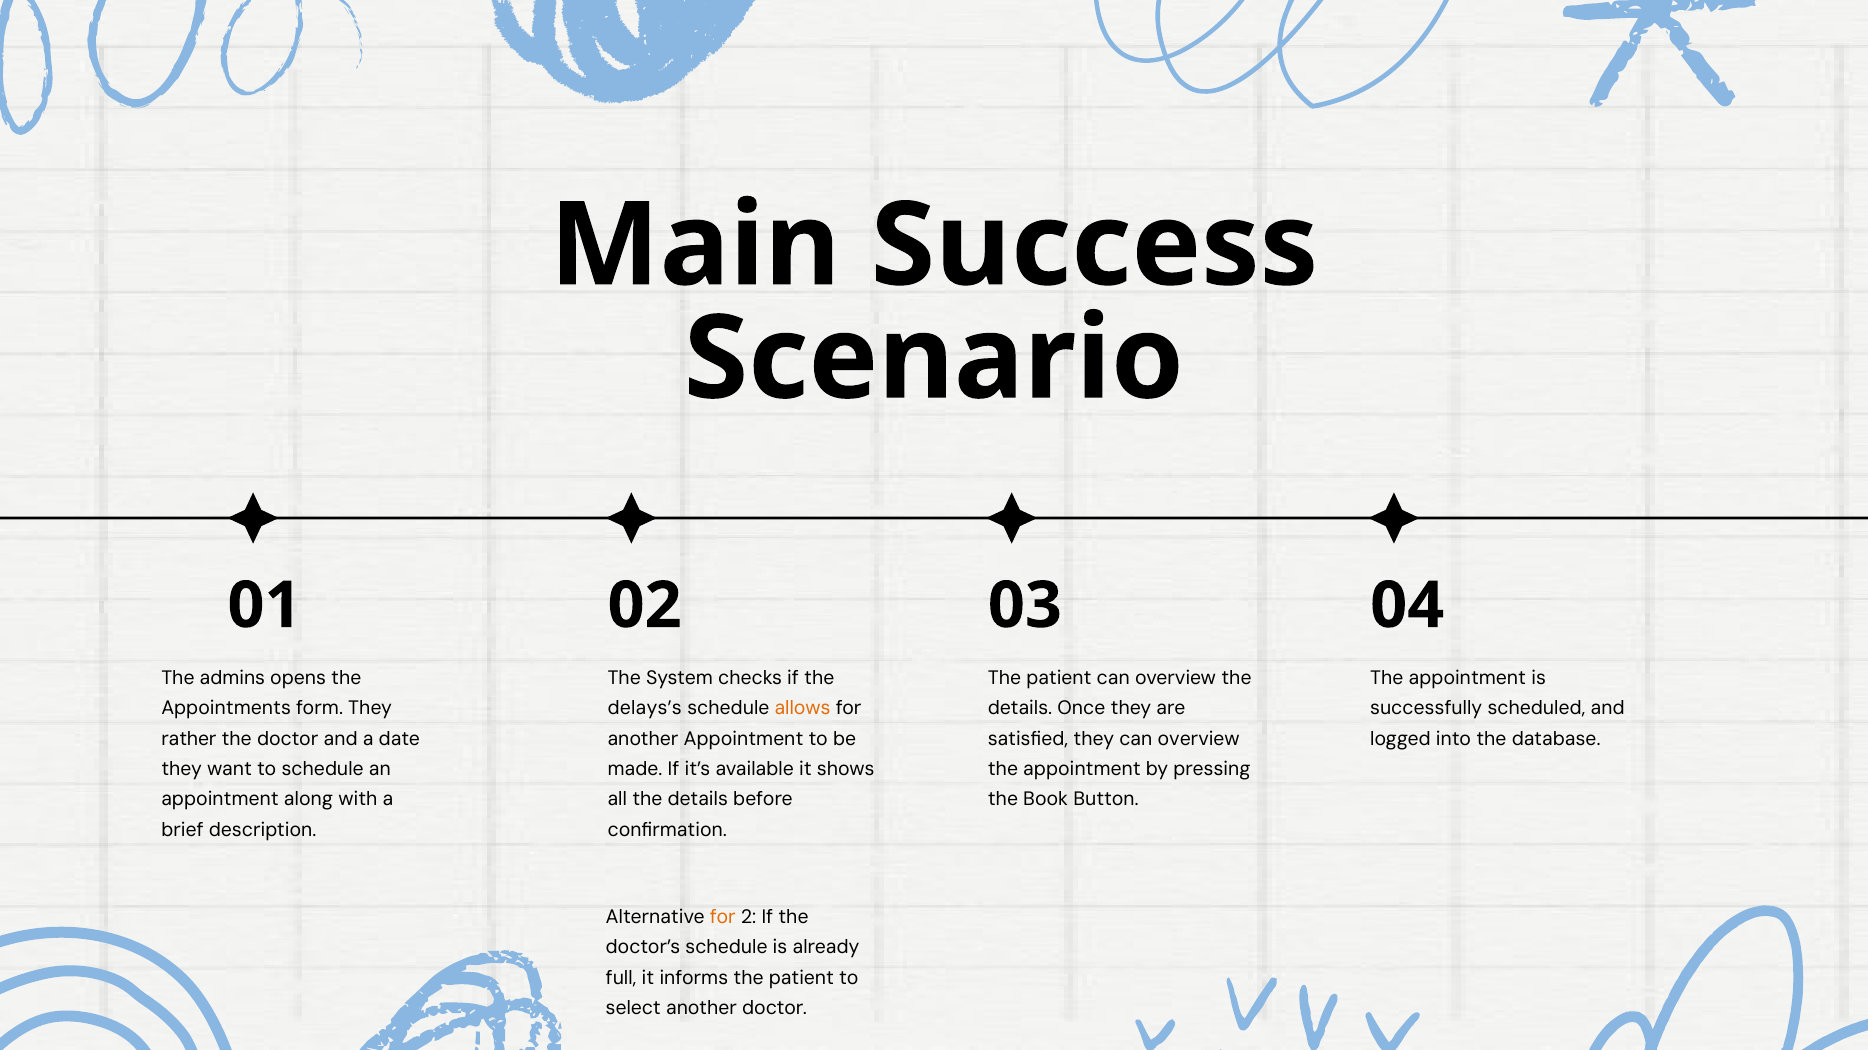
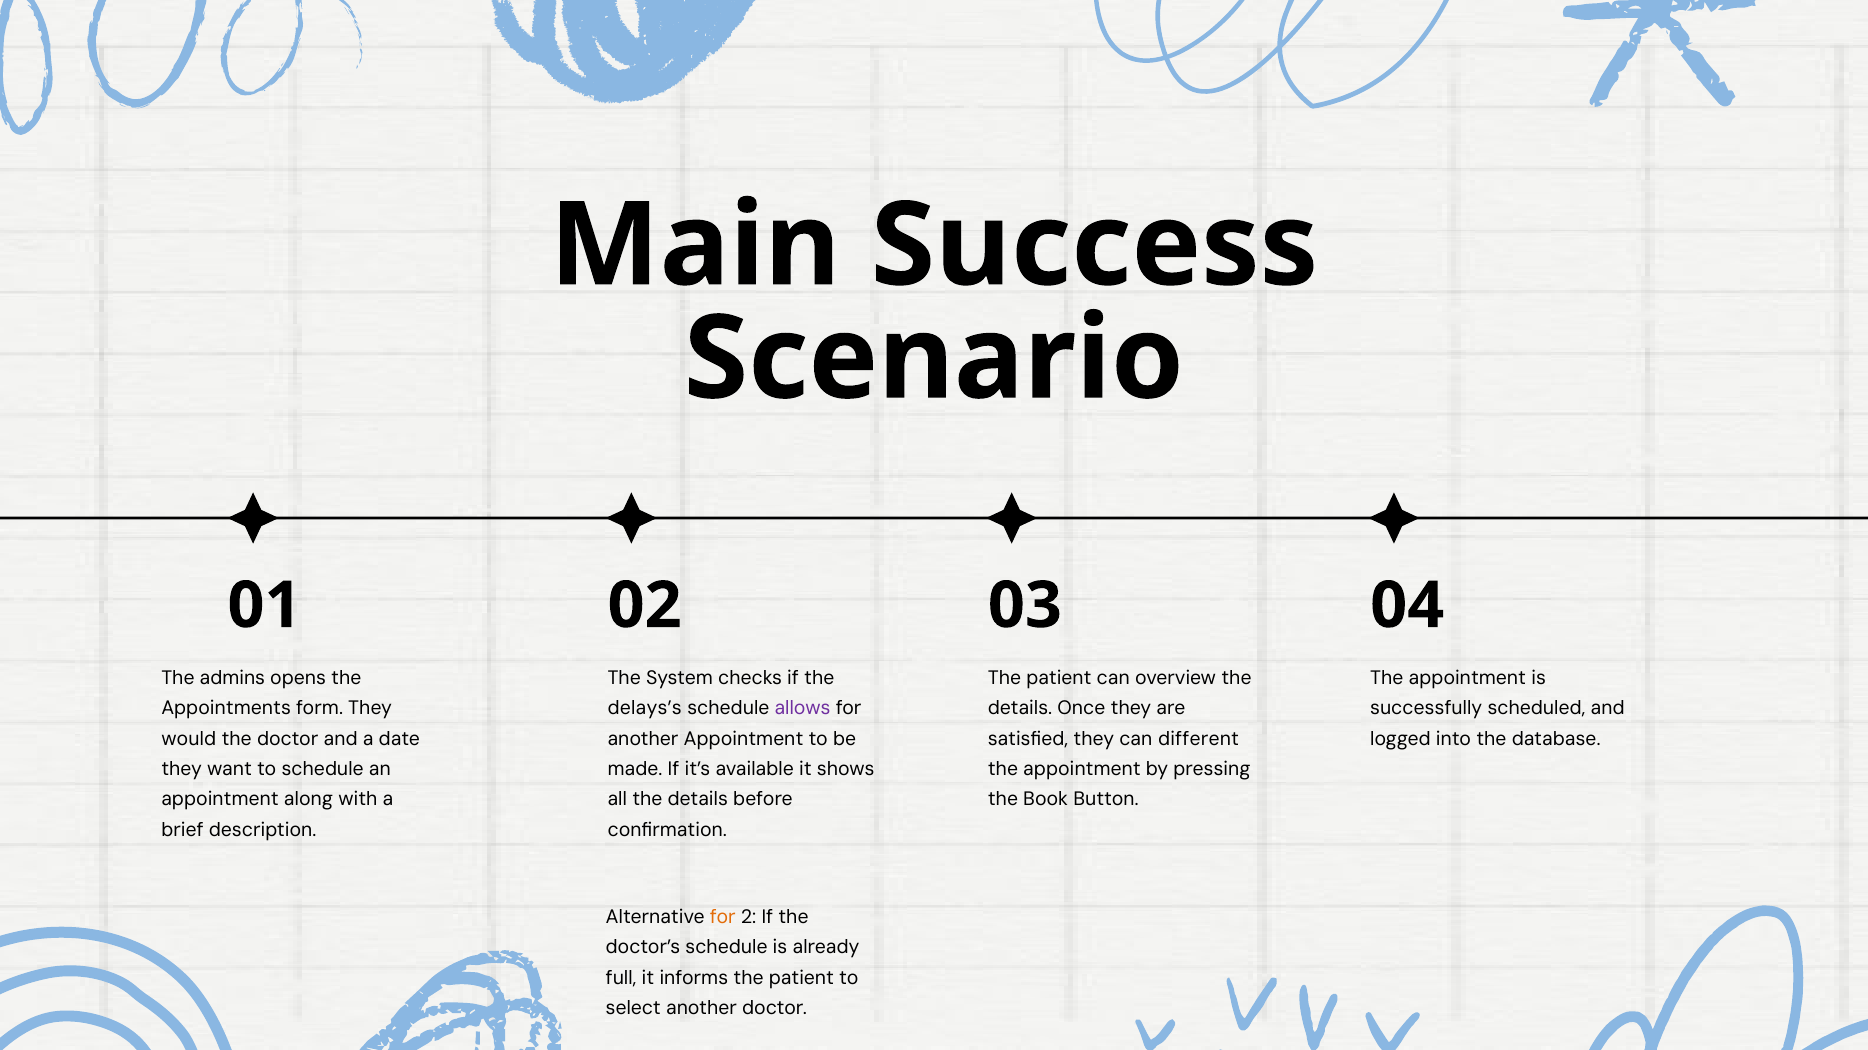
allows colour: orange -> purple (803, 709)
rather: rather -> would (189, 739)
they can overview: overview -> different (1199, 739)
